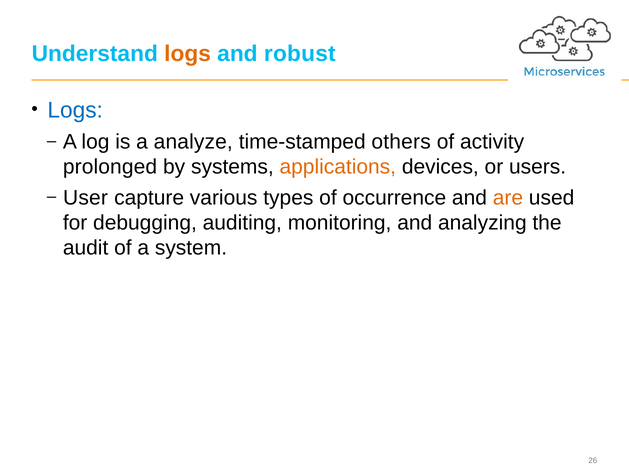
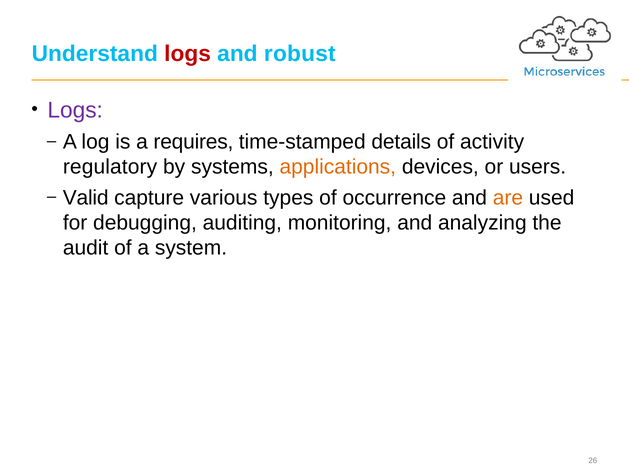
logs colour: orange -> red (188, 54)
Logs colour: blue -> purple (75, 110)
analyze: analyze -> requires (193, 142)
others: others -> details (401, 142)
prolonged: prolonged -> regulatory (110, 167)
User: User -> Valid (86, 198)
